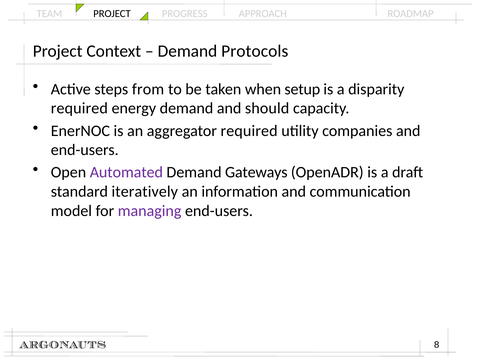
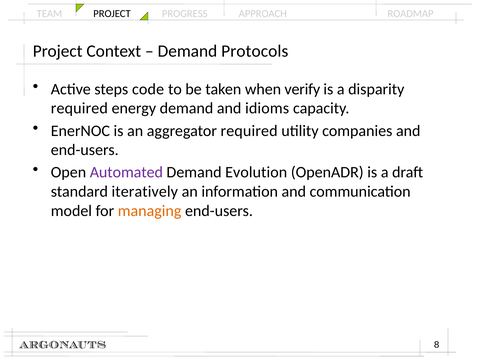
from: from -> code (148, 89)
setup: setup -> verify (302, 89)
should: should -> idioms (267, 108)
Gateways: Gateways -> Evolution (256, 172)
managing colour: purple -> orange (150, 211)
